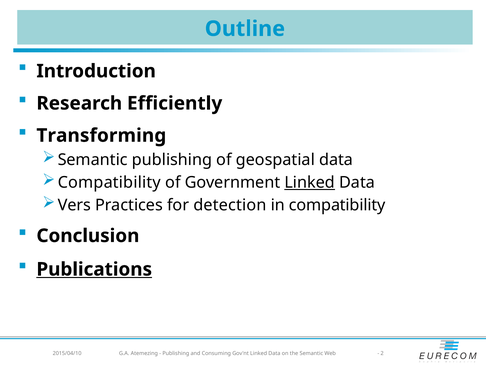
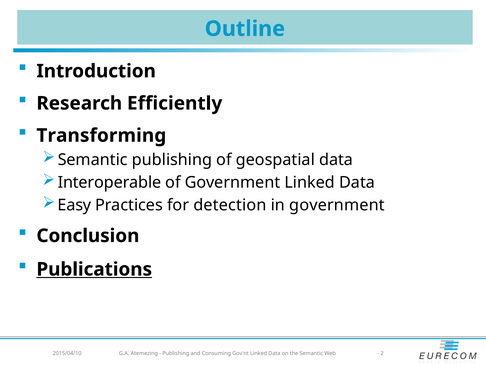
Compatibility: Compatibility -> Interoperable (109, 182)
Linked underline: present -> none (310, 182)
Vers: Vers -> Easy (74, 205)
in compatibility: compatibility -> government (337, 205)
